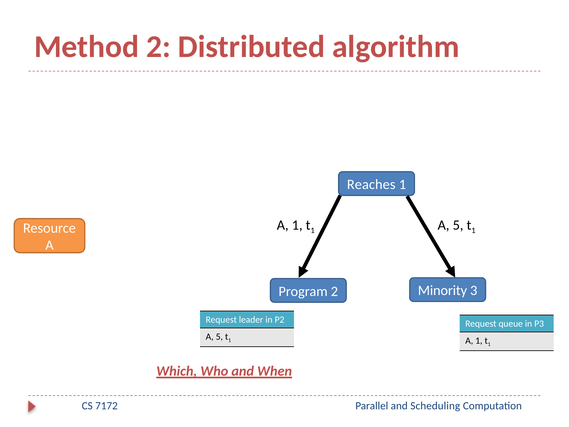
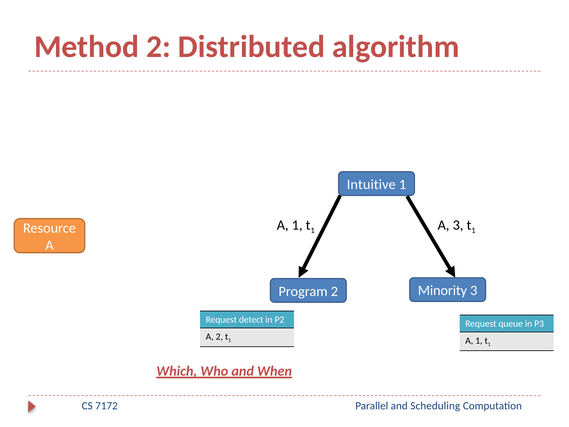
Reaches: Reaches -> Intuitive (371, 184)
5: 5 -> 3 (458, 225)
leader: leader -> detect (251, 320)
5: 5 -> 2 (219, 337)
